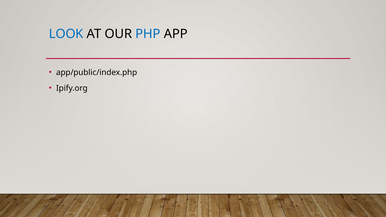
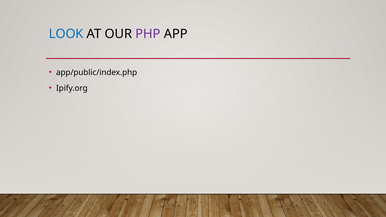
PHP colour: blue -> purple (148, 34)
